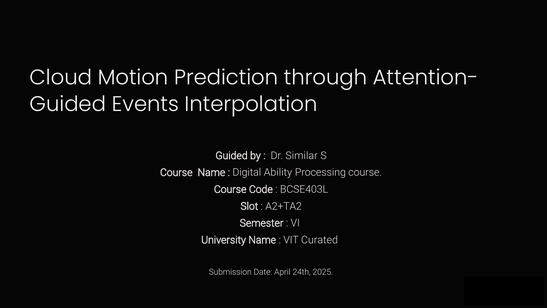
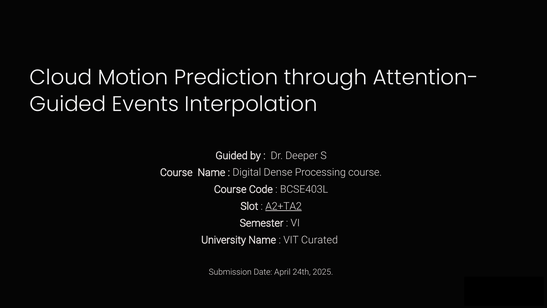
Similar: Similar -> Deeper (302, 155)
Ability: Ability -> Dense (278, 172)
A2+TA2 underline: none -> present (284, 206)
